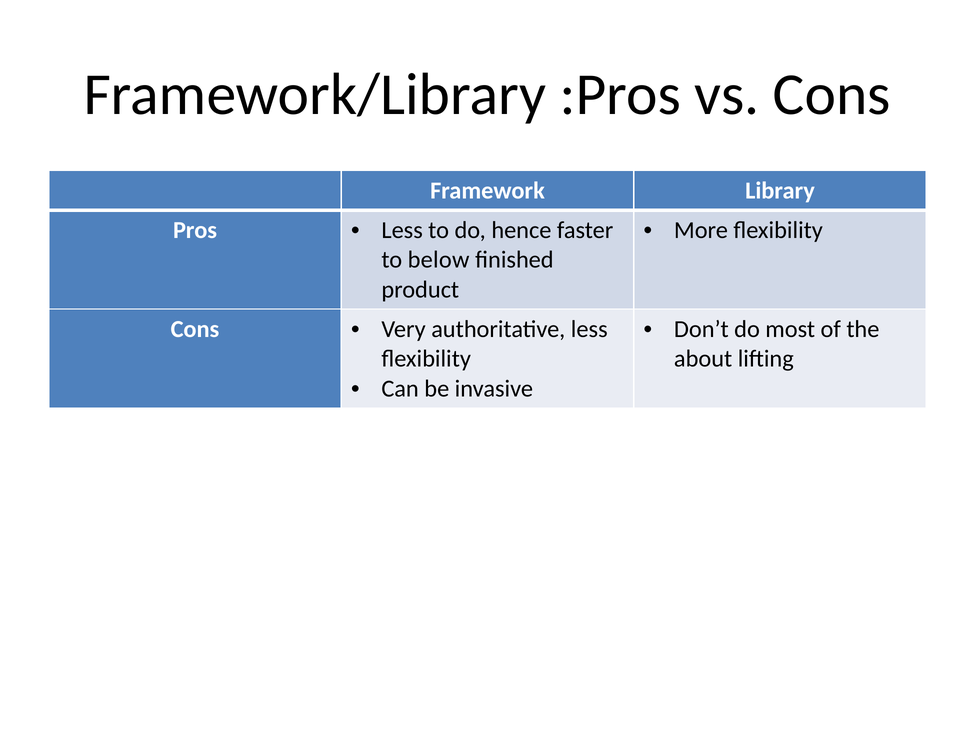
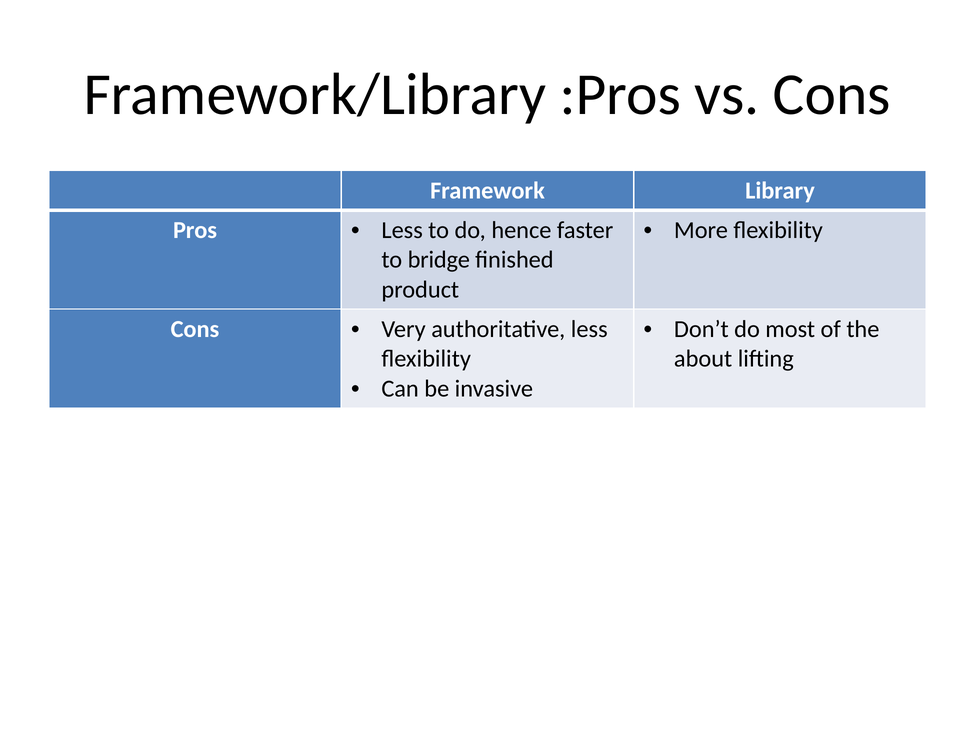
below: below -> bridge (439, 260)
